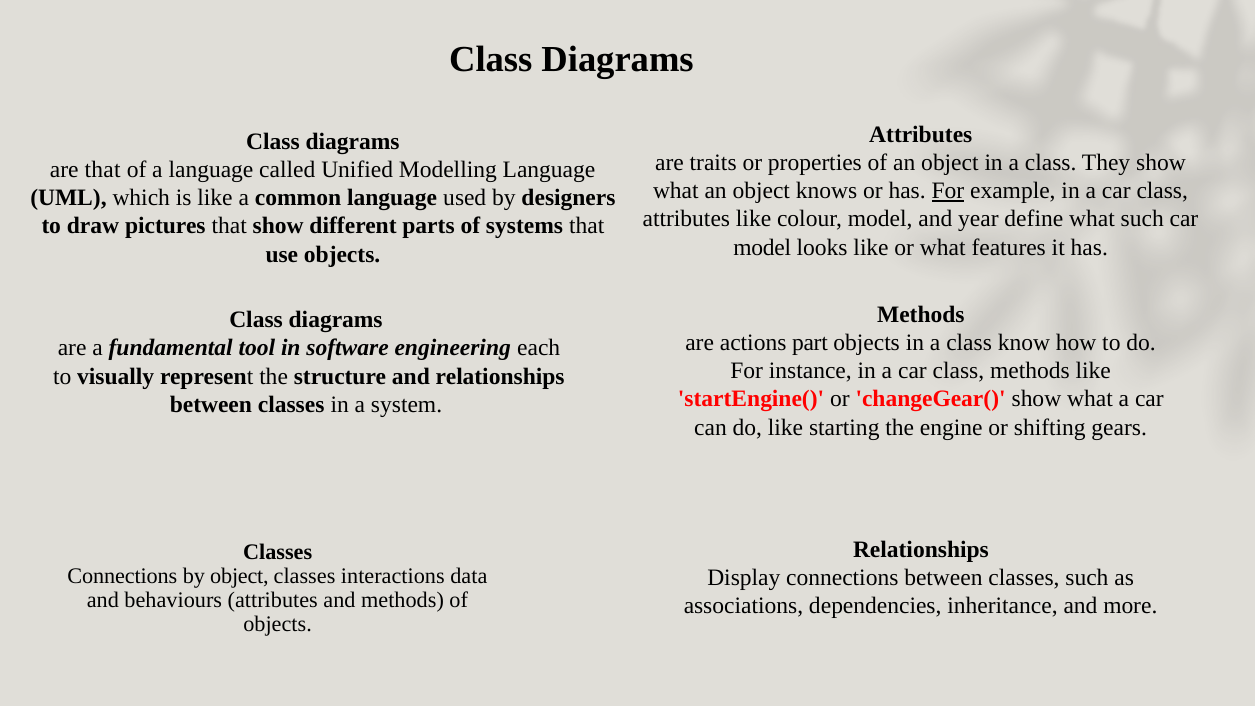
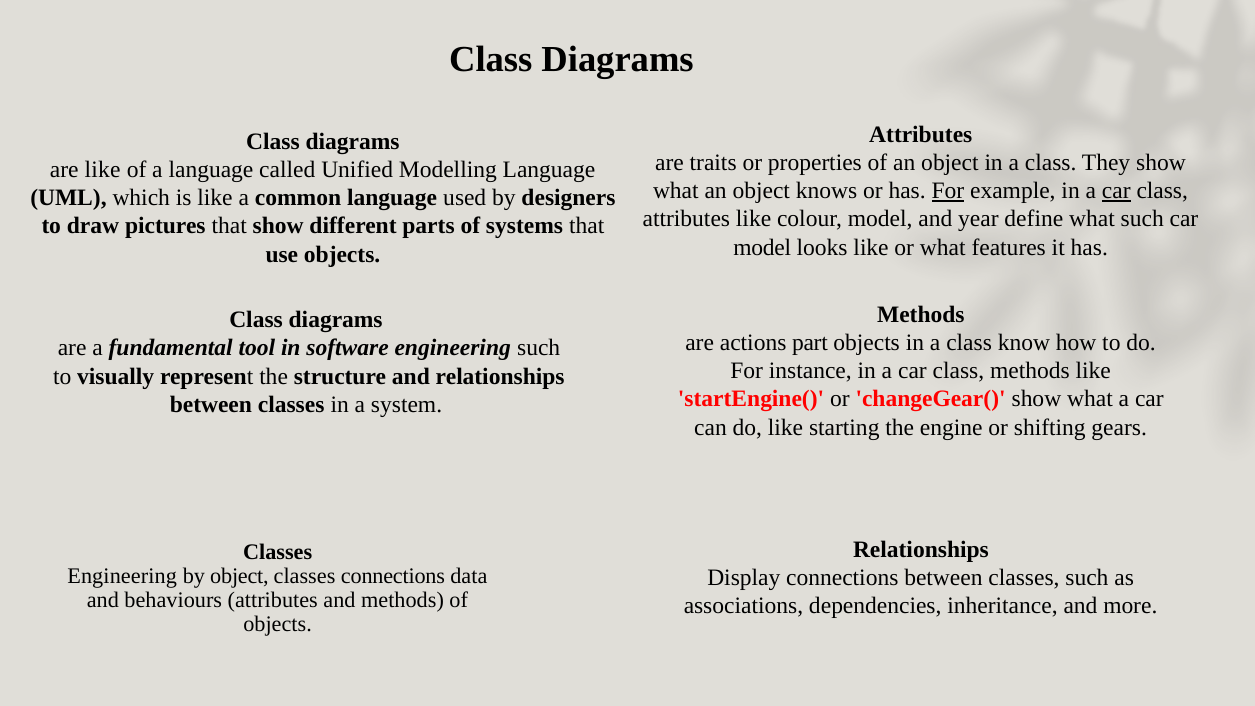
are that: that -> like (103, 170)
car underline: none -> present (1116, 191)
engineering each: each -> such (539, 348)
Connections: Connections -> Engineering (122, 576)
classes interactions: interactions -> connections (393, 576)
